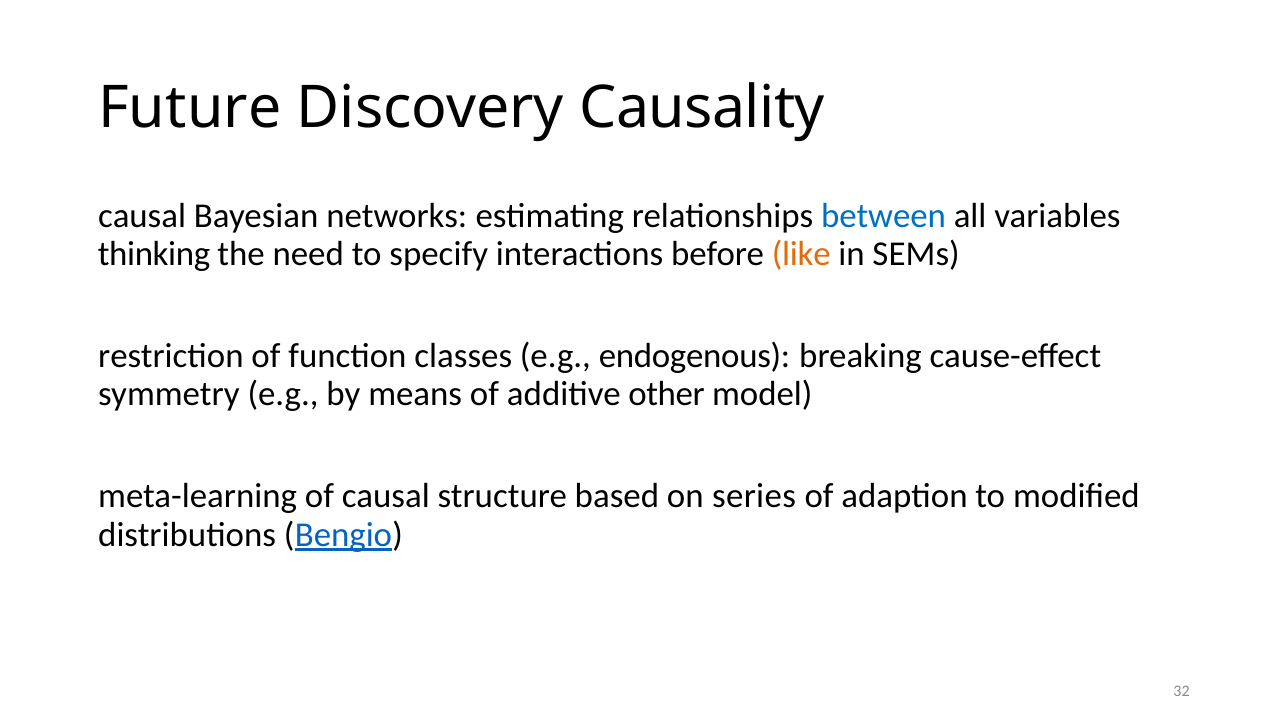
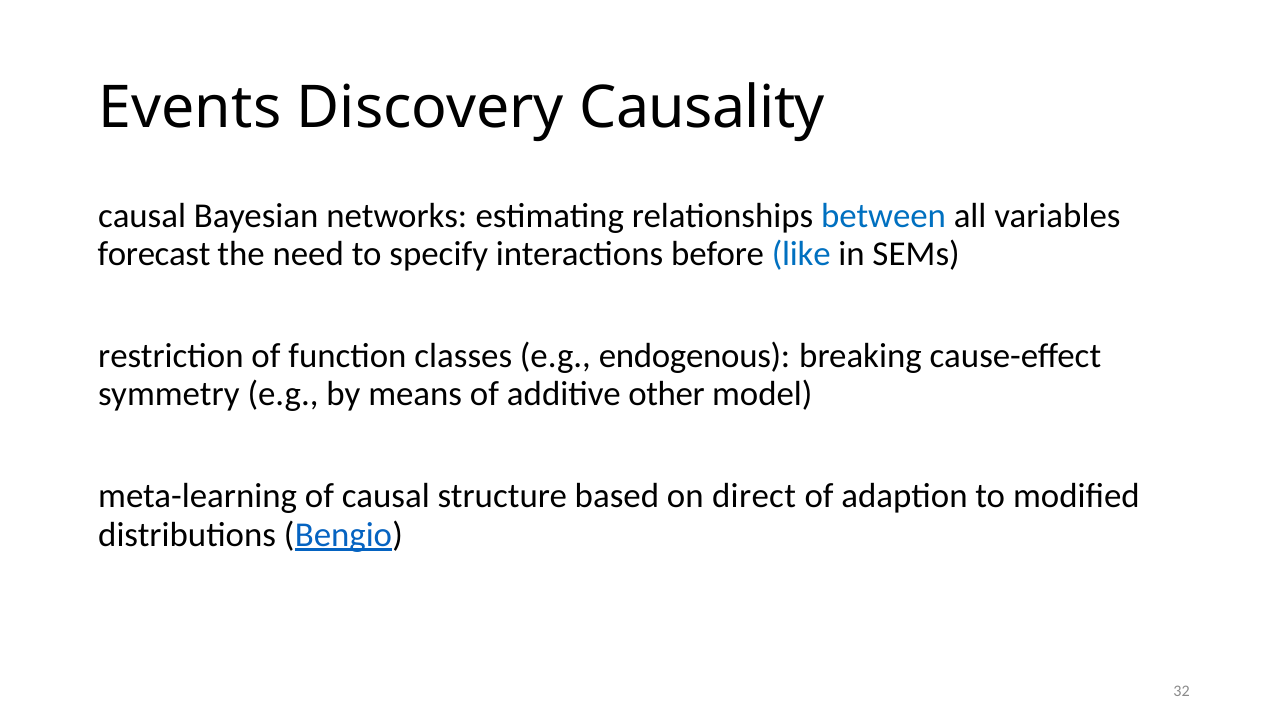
Future: Future -> Events (190, 108)
thinking: thinking -> forecast (154, 254)
like colour: orange -> blue (801, 254)
series: series -> direct (754, 497)
